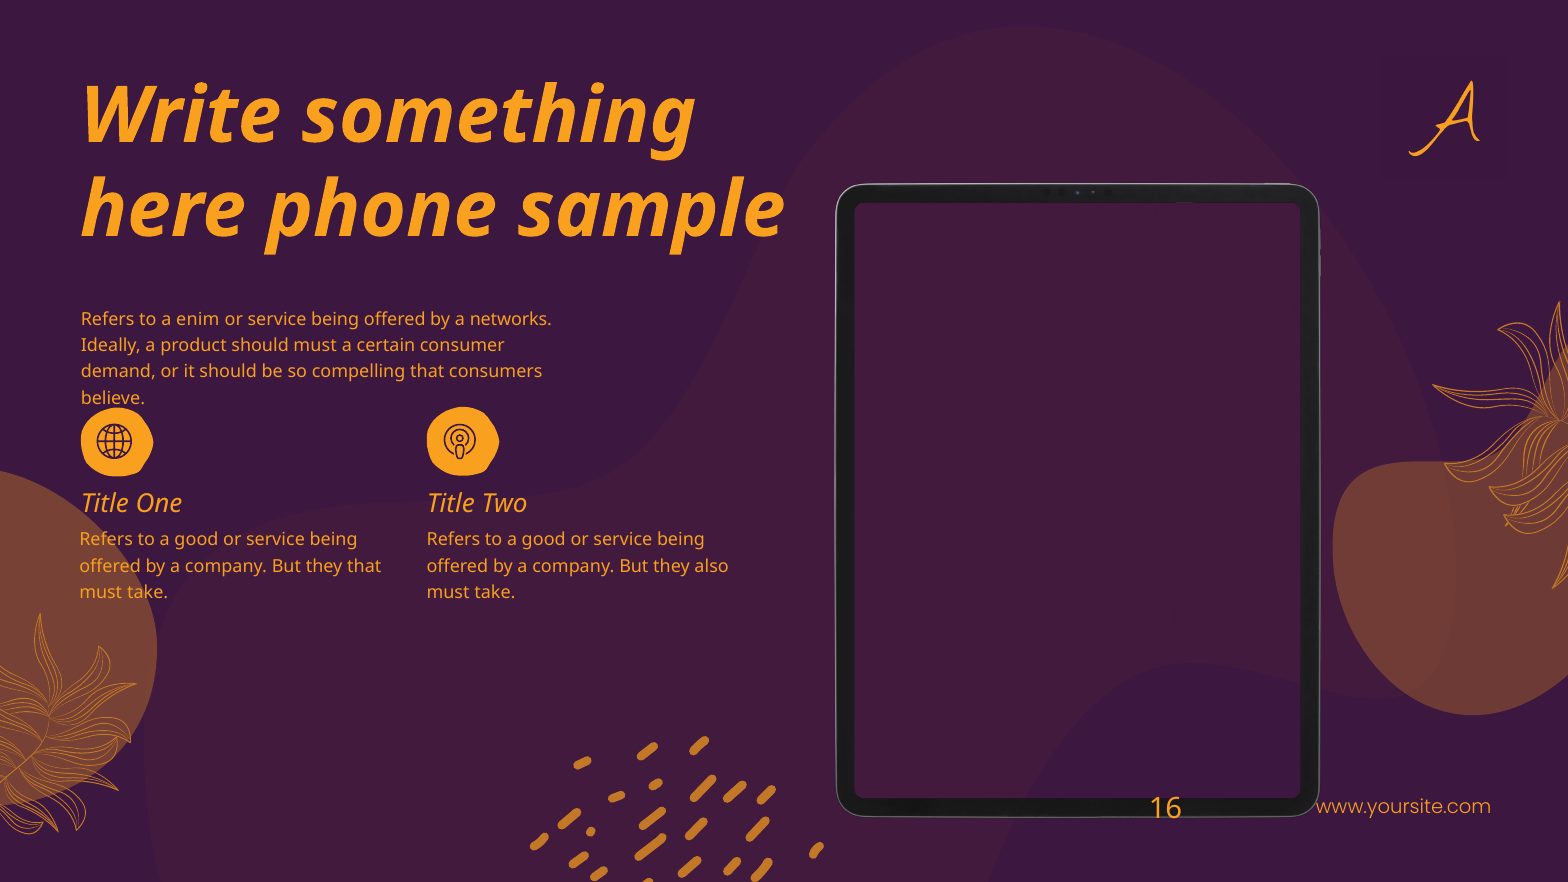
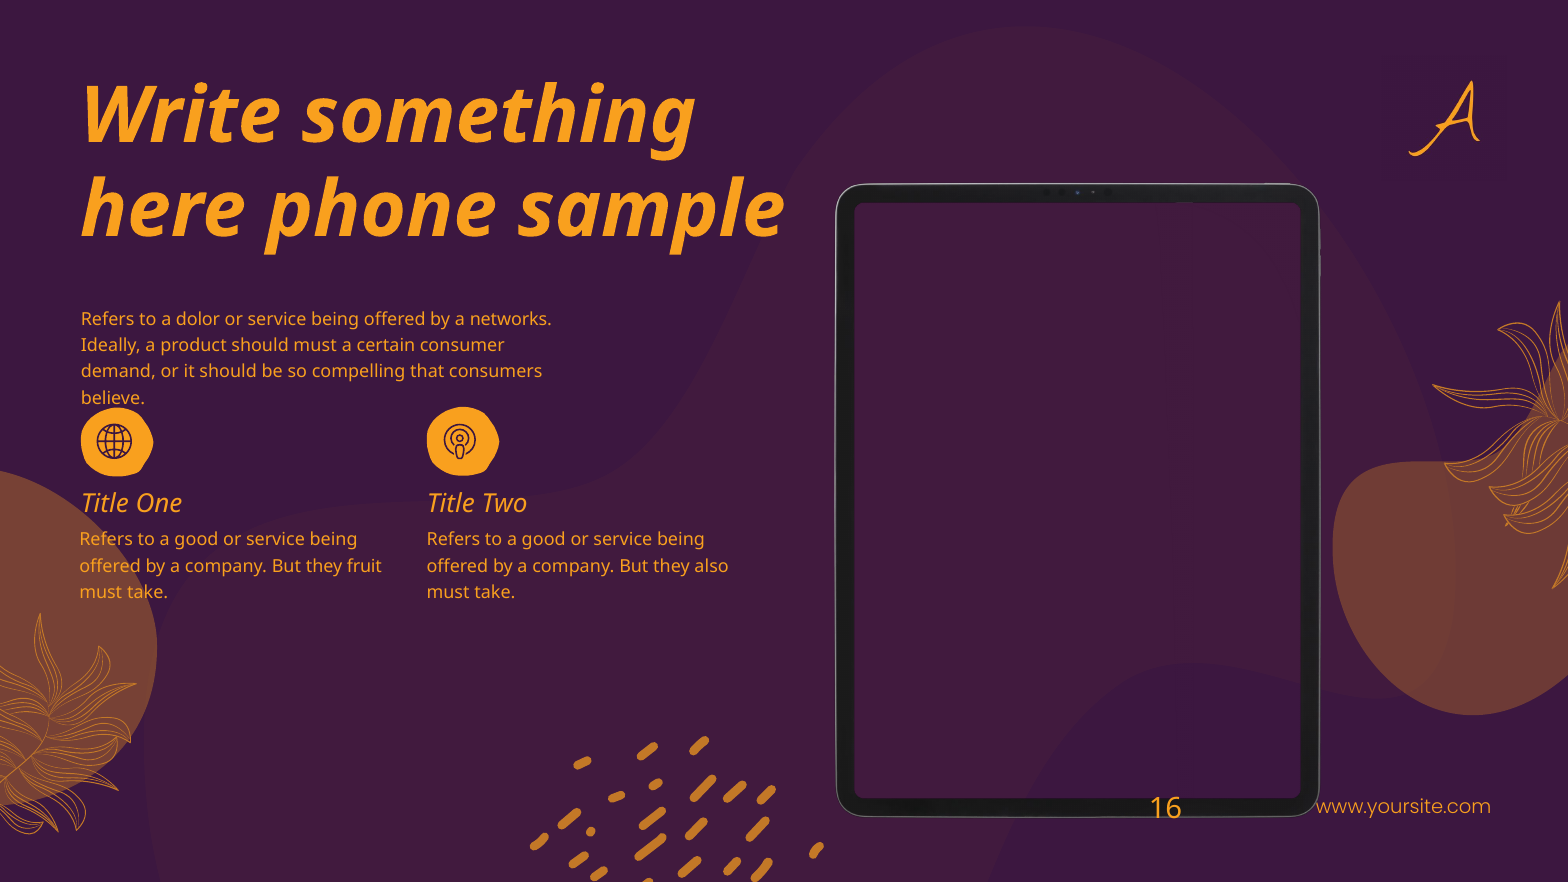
enim: enim -> dolor (198, 319)
they that: that -> fruit (364, 566)
